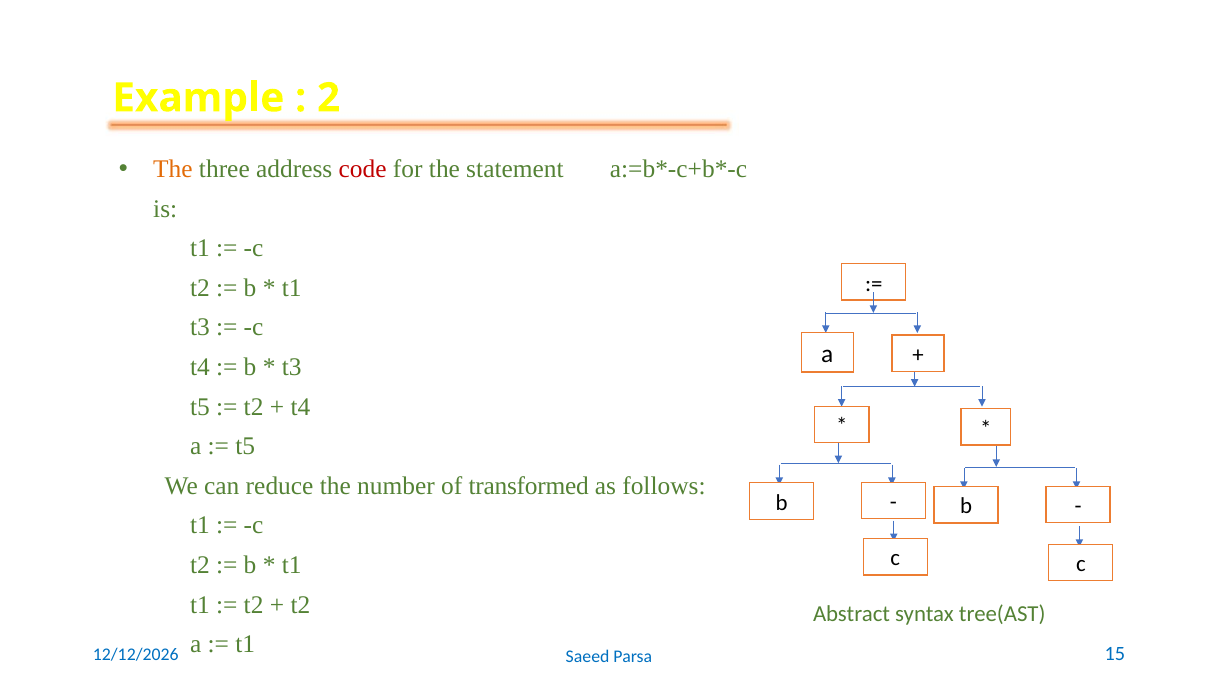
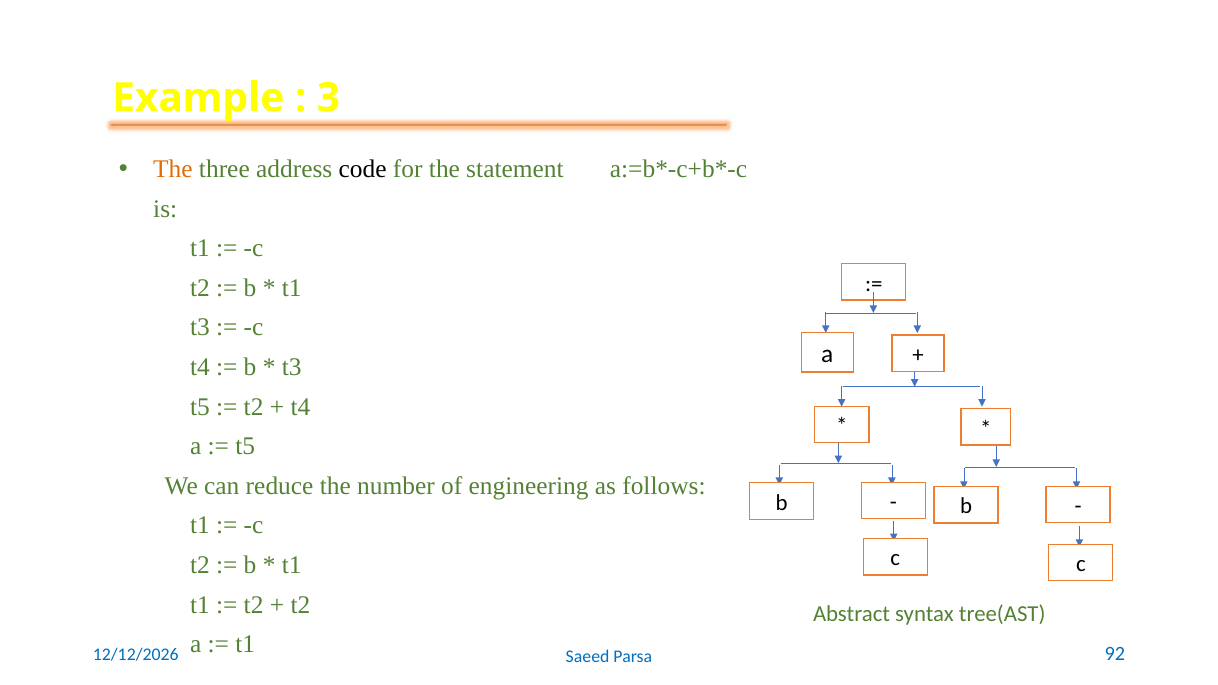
2: 2 -> 3 (328, 98)
code colour: red -> black (363, 169)
transformed: transformed -> engineering (529, 486)
15: 15 -> 92 (1115, 654)
